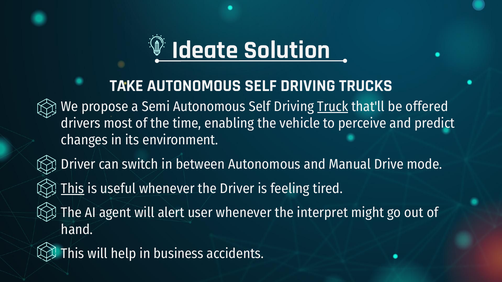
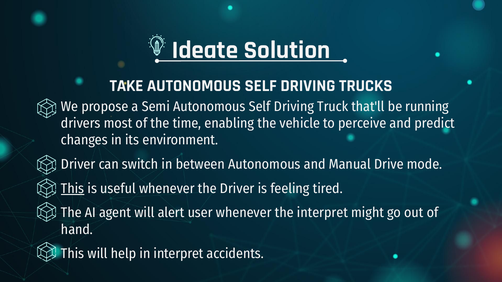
Truck underline: present -> none (333, 107)
offered: offered -> running (427, 107)
in business: business -> interpret (179, 254)
